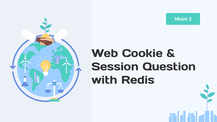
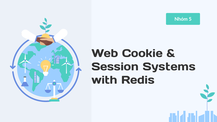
Question: Question -> Systems (169, 67)
